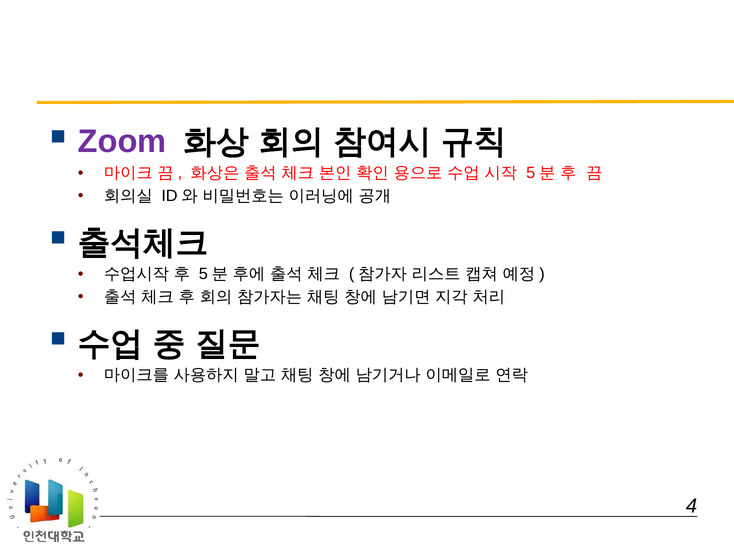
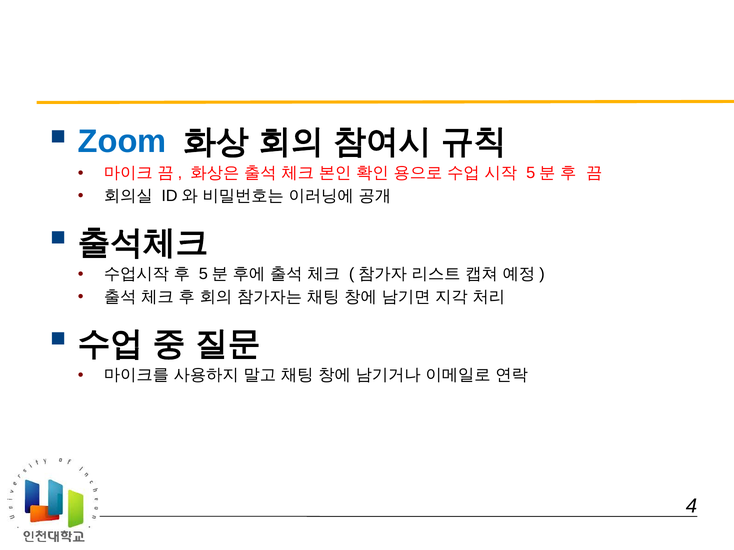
Zoom colour: purple -> blue (122, 142)
